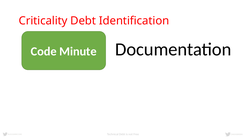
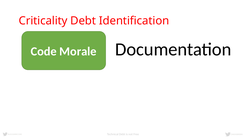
Minute: Minute -> Morale (78, 51)
